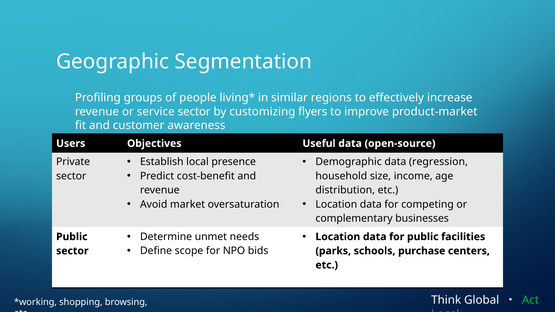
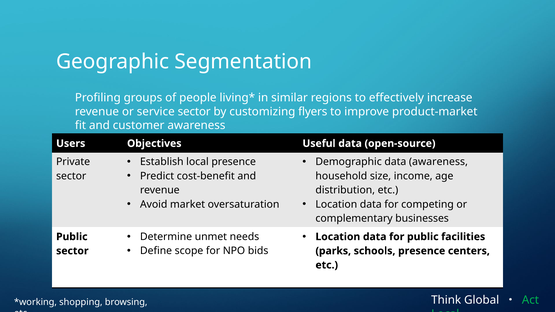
data regression: regression -> awareness (438, 162)
schools purchase: purchase -> presence (422, 251)
